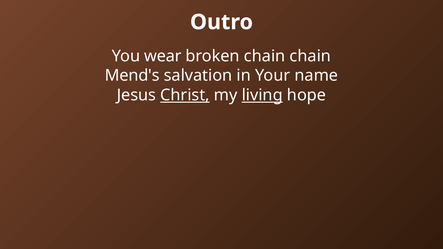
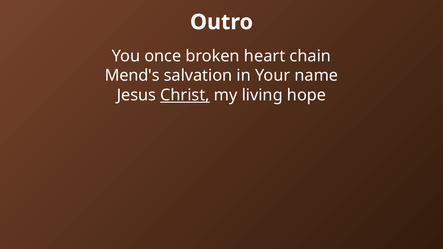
wear: wear -> once (163, 56)
broken chain: chain -> heart (265, 56)
living underline: present -> none (262, 95)
